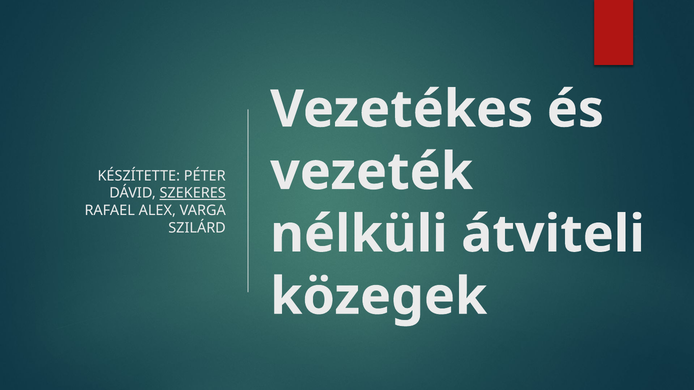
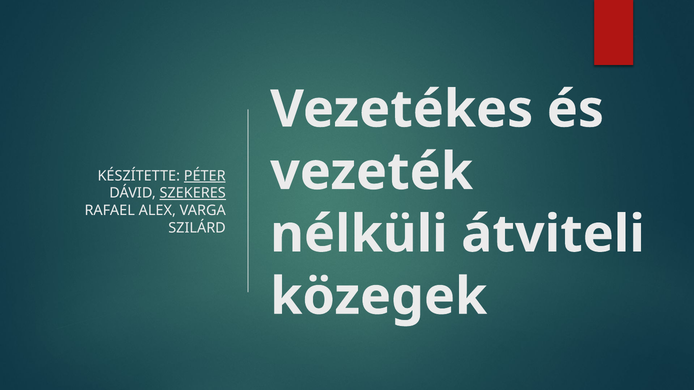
PÉTER underline: none -> present (205, 176)
